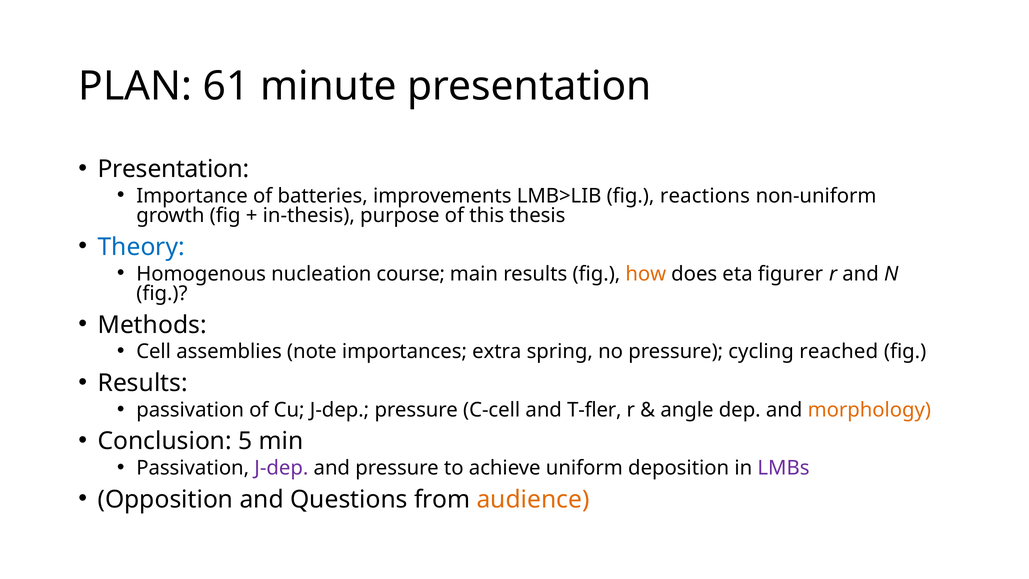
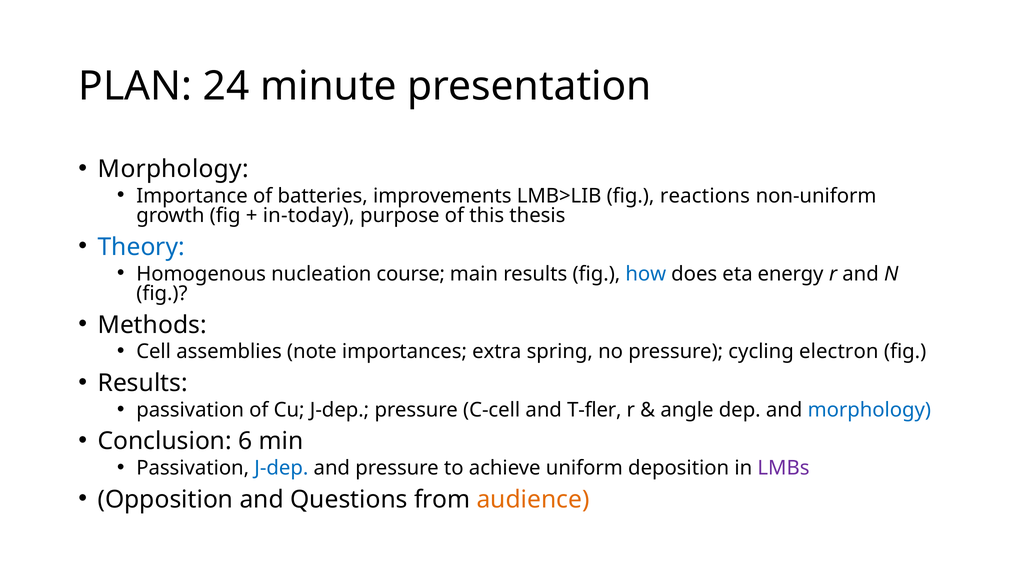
61: 61 -> 24 (226, 86)
Presentation: Presentation -> Morphology (173, 169)
in-thesis: in-thesis -> in-today (309, 216)
how colour: orange -> blue (646, 274)
figurer: figurer -> energy (791, 274)
reached: reached -> electron (839, 352)
morphology colour: orange -> blue (869, 410)
5: 5 -> 6 (245, 441)
J-dep colour: purple -> blue (281, 468)
